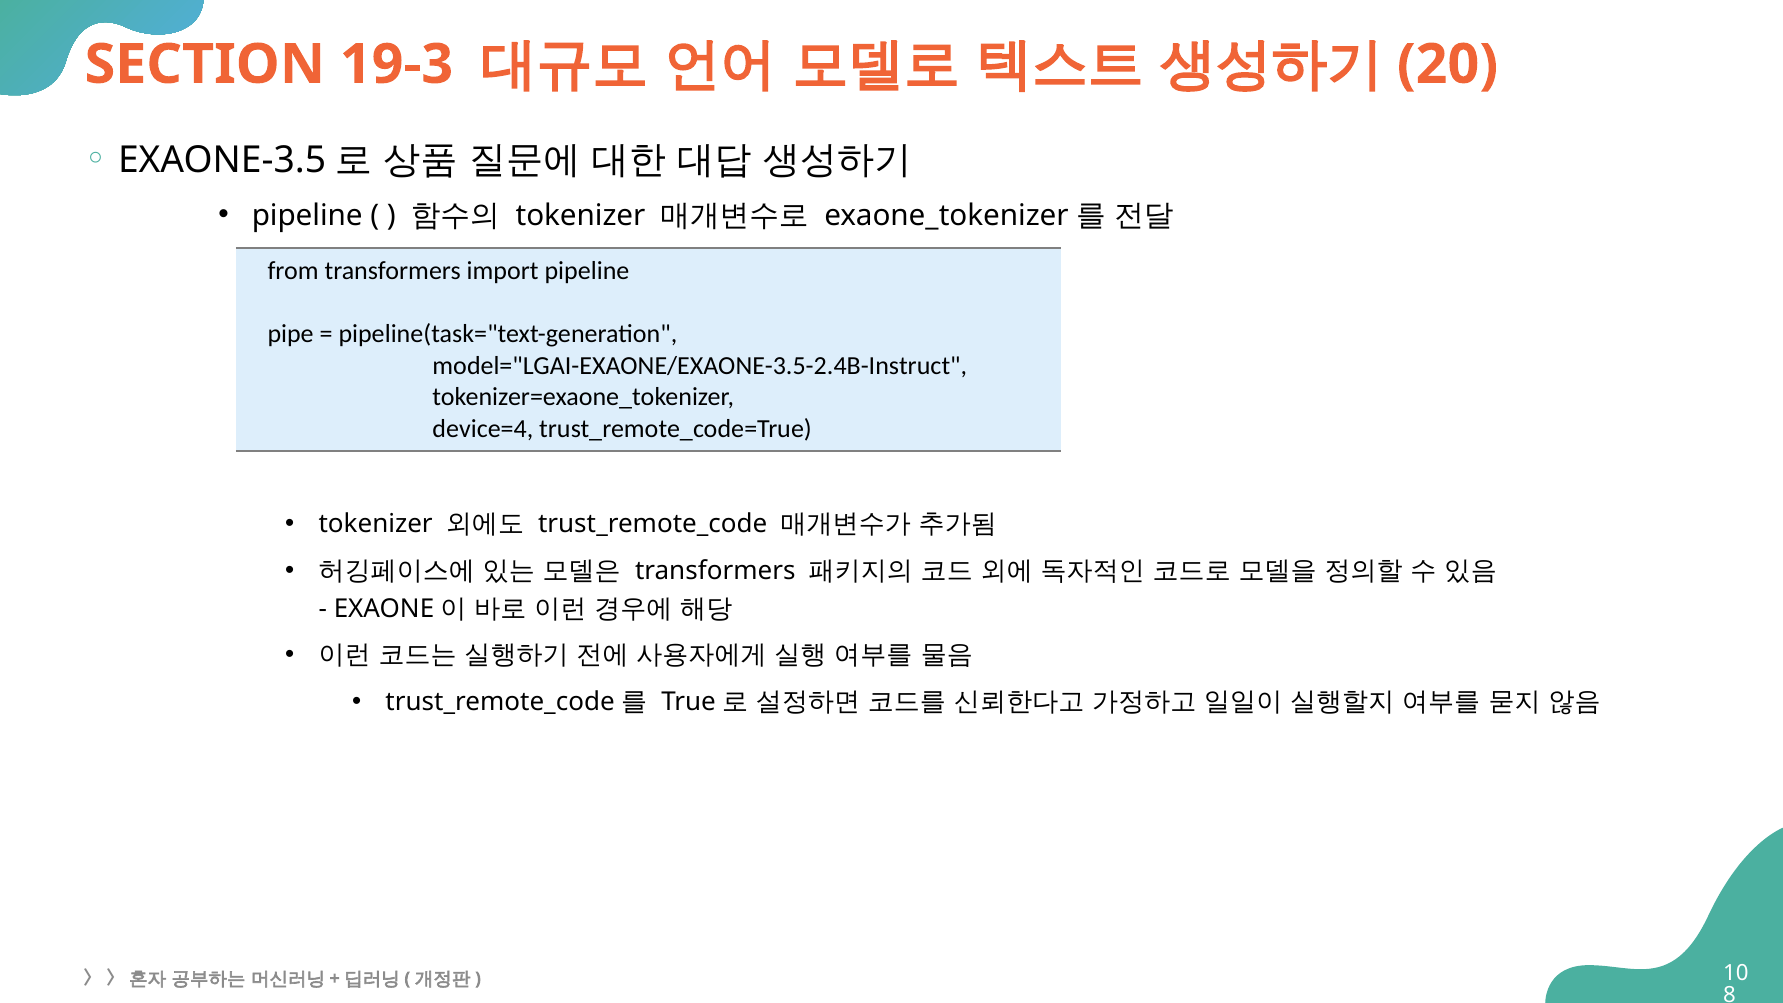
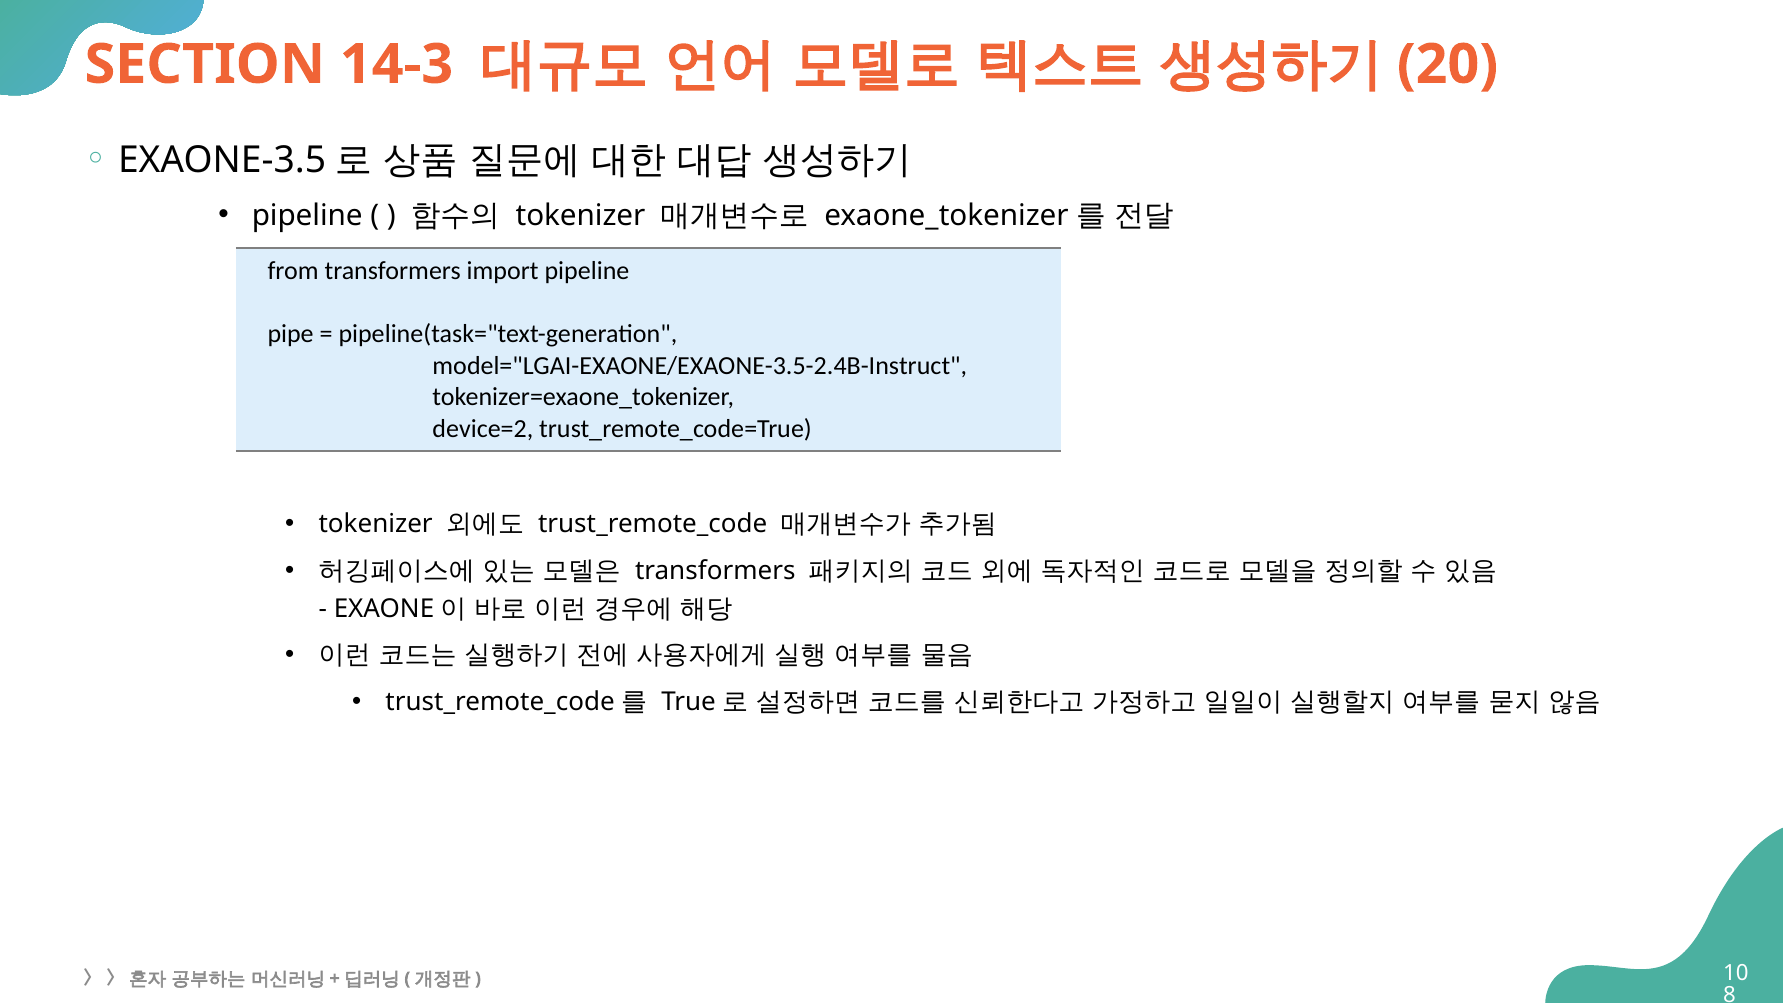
19-3: 19-3 -> 14-3 (396, 64)
device=4: device=4 -> device=2 (483, 429)
